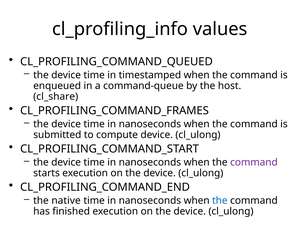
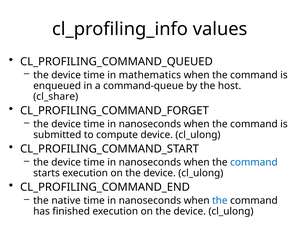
timestamped: timestamped -> mathematics (150, 75)
CL_PROFILING_COMMAND_FRAMES: CL_PROFILING_COMMAND_FRAMES -> CL_PROFILING_COMMAND_FORGET (114, 111)
command colour: purple -> blue (254, 162)
